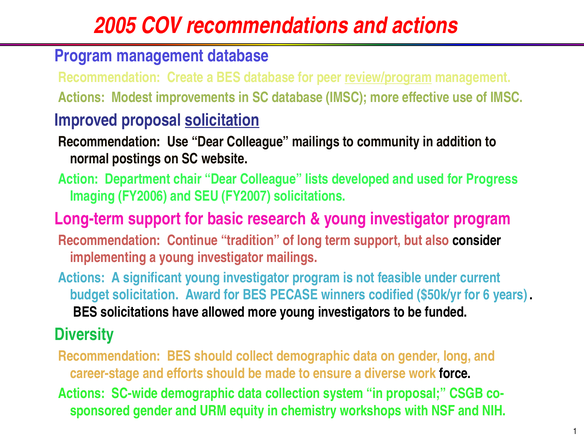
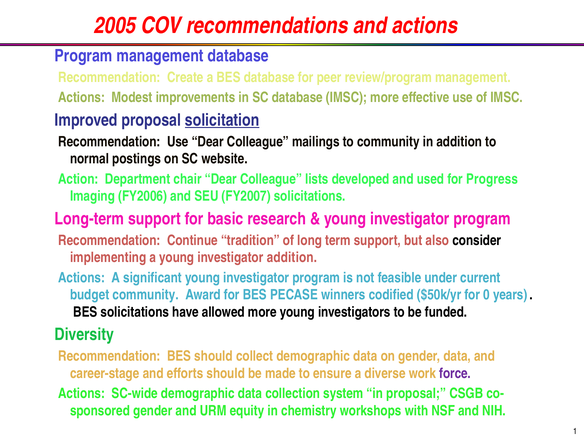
review/program underline: present -> none (388, 77)
investigator mailings: mailings -> addition (292, 258)
budget solicitation: solicitation -> community (146, 295)
6: 6 -> 0 (487, 295)
gender long: long -> data (457, 356)
force colour: black -> purple (455, 373)
